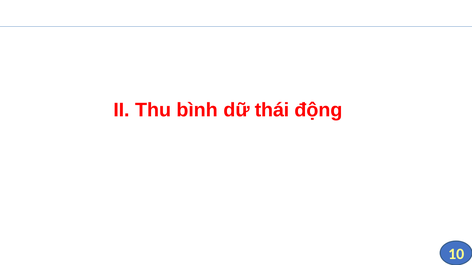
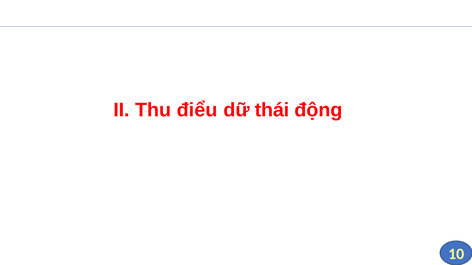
bình: bình -> điểu (197, 110)
